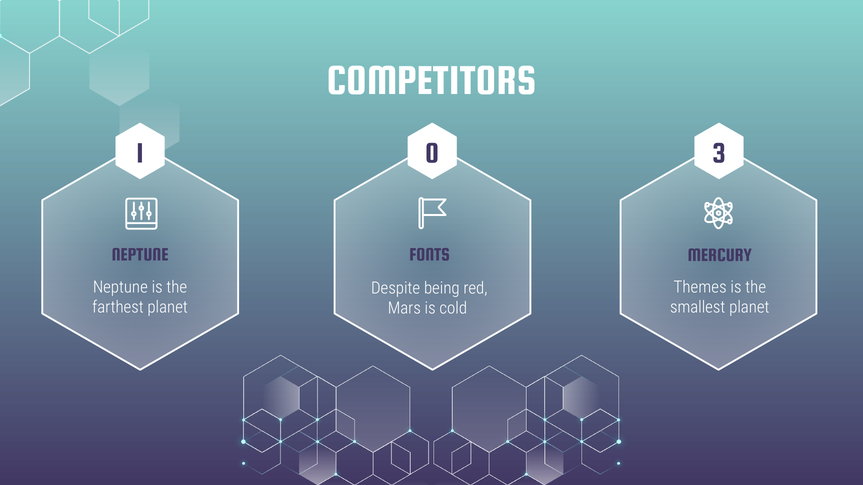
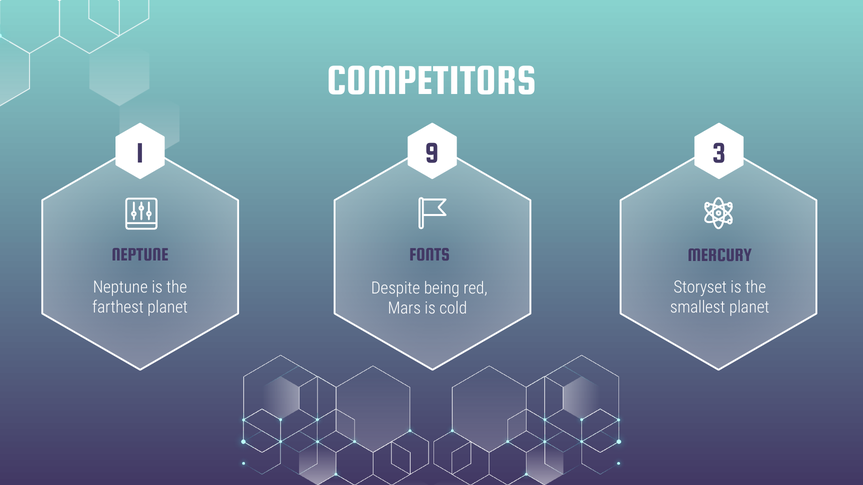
0: 0 -> 9 (432, 153)
Themes: Themes -> Storyset (700, 288)
